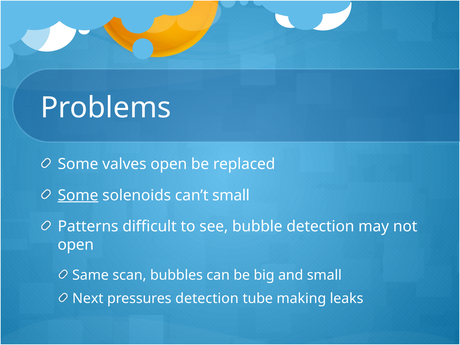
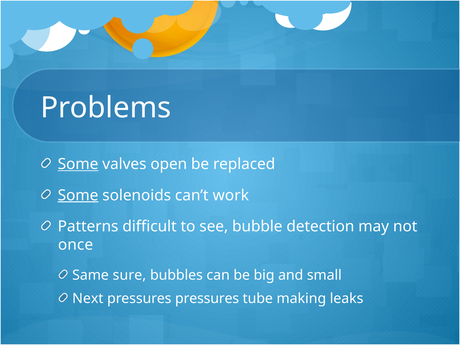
Some underline: none -> present (78, 164)
can’t small: small -> work (231, 195)
open: open -> once (76, 245)
scan: scan -> sure (129, 275)
pressures detection: detection -> pressures (207, 298)
